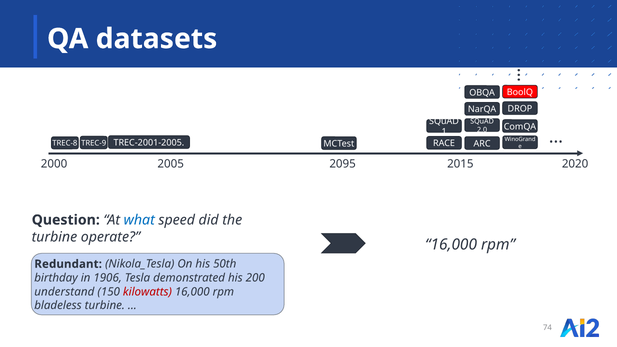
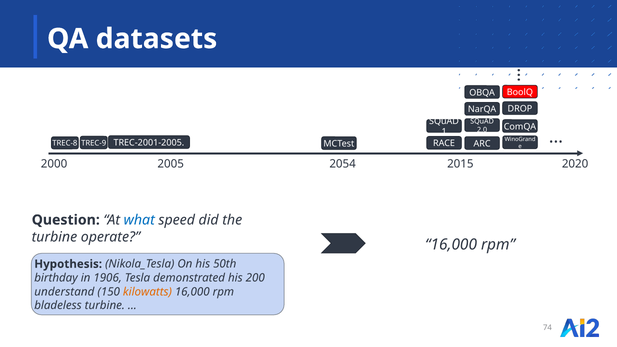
2095: 2095 -> 2054 (343, 164)
Redundant: Redundant -> Hypothesis (68, 264)
kilowatts colour: red -> orange (147, 292)
